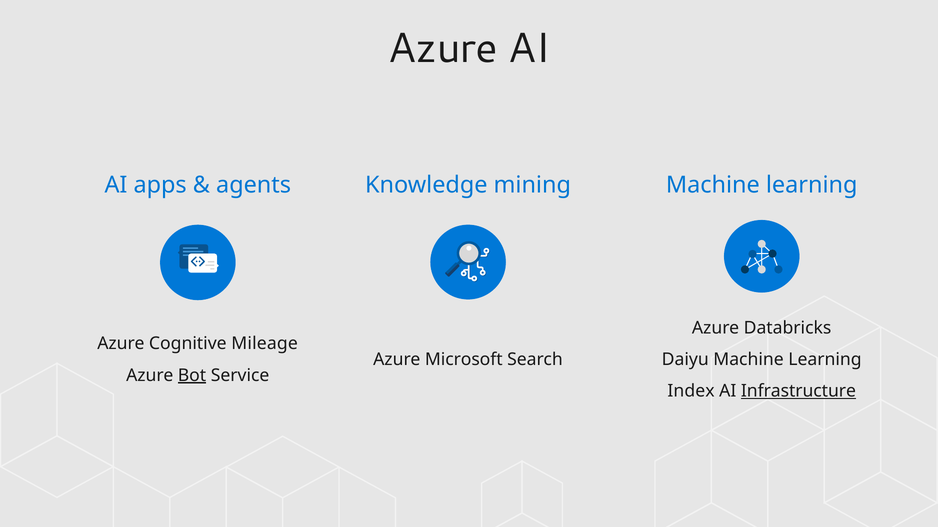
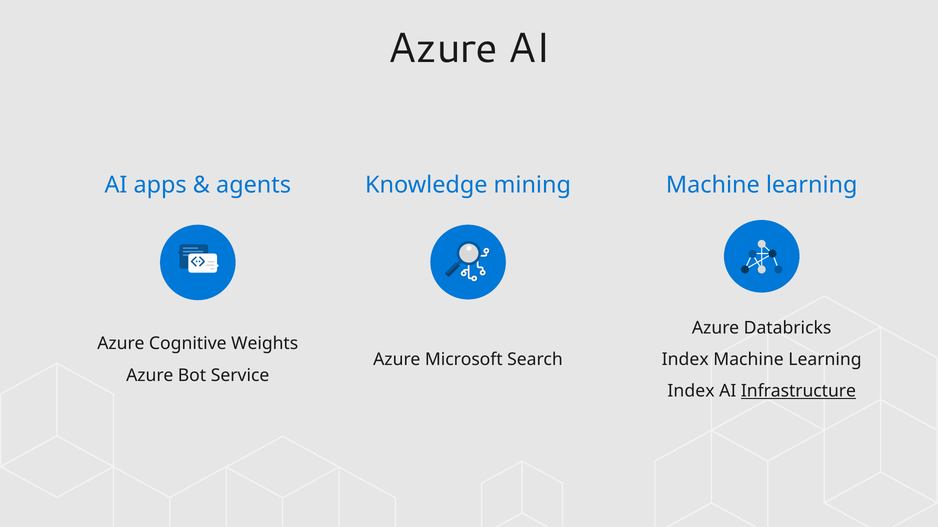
Mileage: Mileage -> Weights (265, 344)
Daiyu: Daiyu -> Index (685, 360)
Bot underline: present -> none (192, 376)
